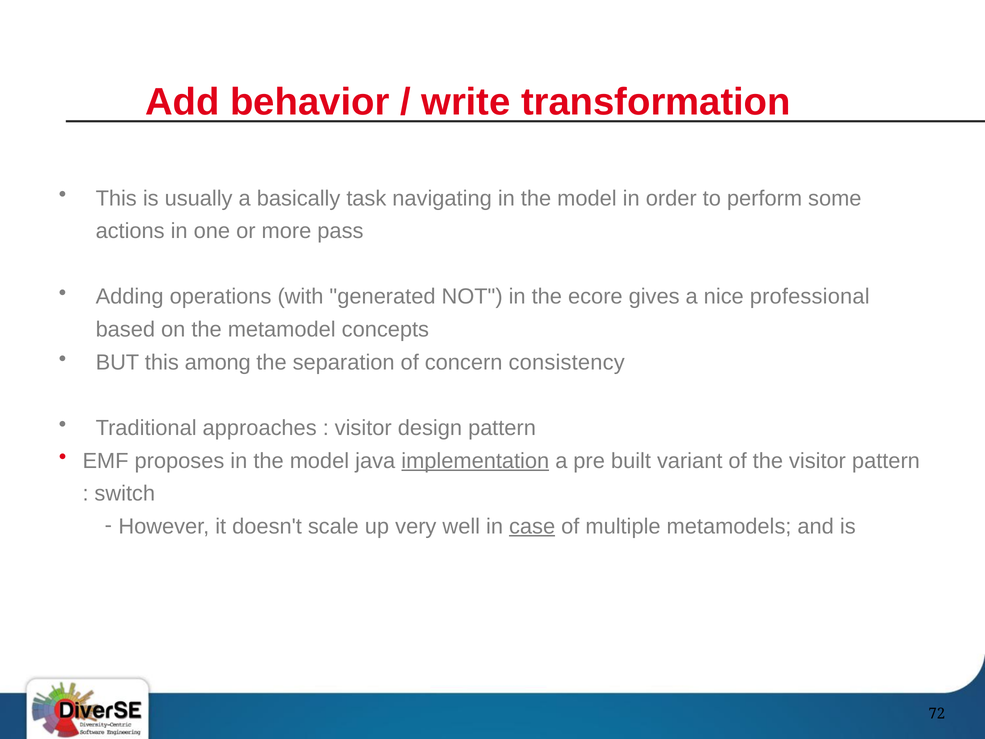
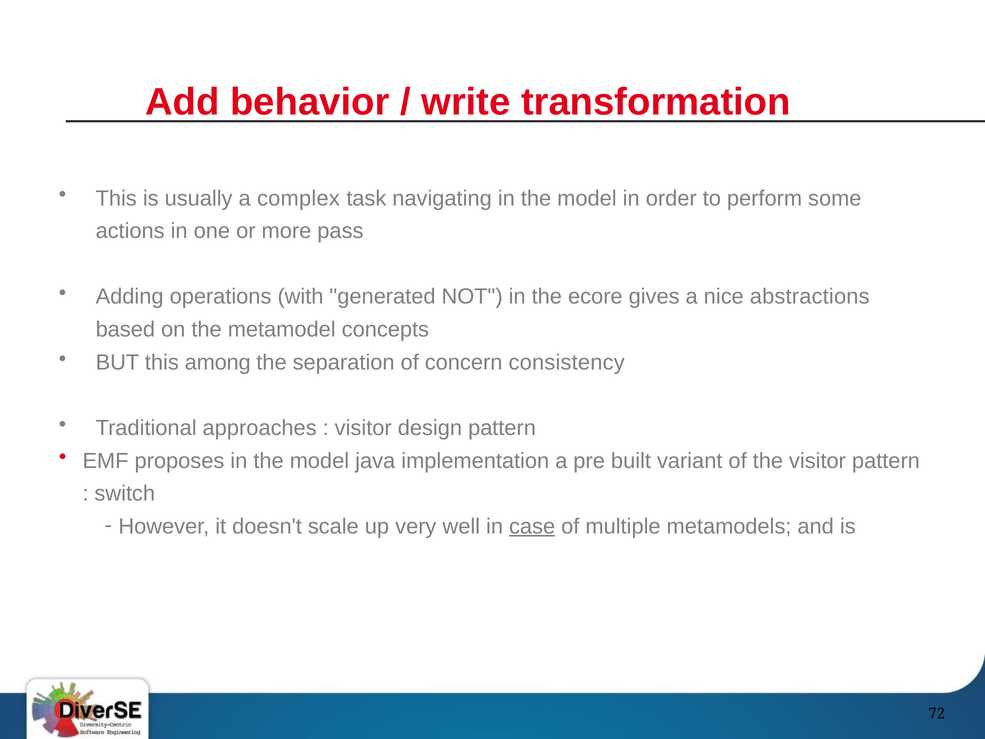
basically: basically -> complex (298, 198)
professional: professional -> abstractions (810, 297)
implementation underline: present -> none (475, 461)
